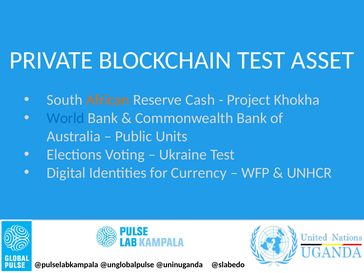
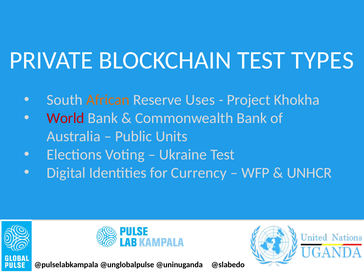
ASSET: ASSET -> TYPES (323, 60)
Cash: Cash -> Uses (200, 100)
World colour: blue -> red (66, 118)
